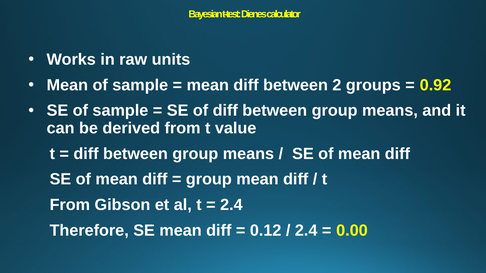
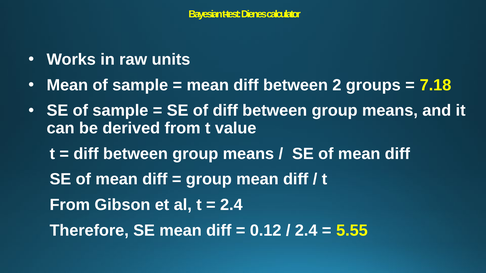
0.92: 0.92 -> 7.18 (436, 85)
0.00: 0.00 -> 5.55 (352, 231)
